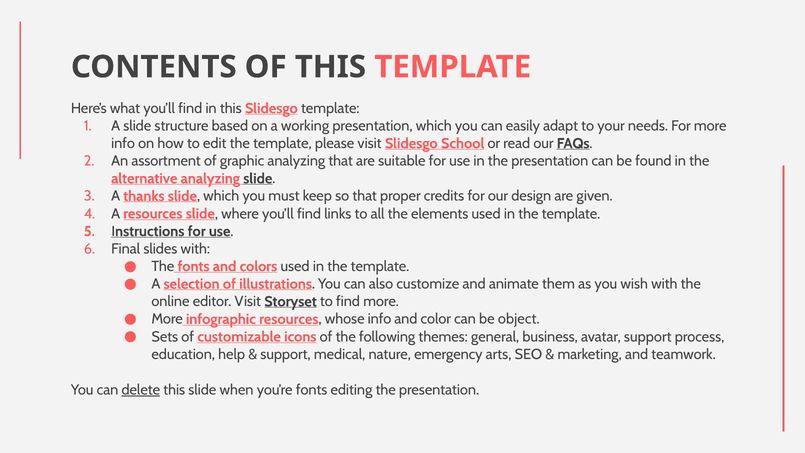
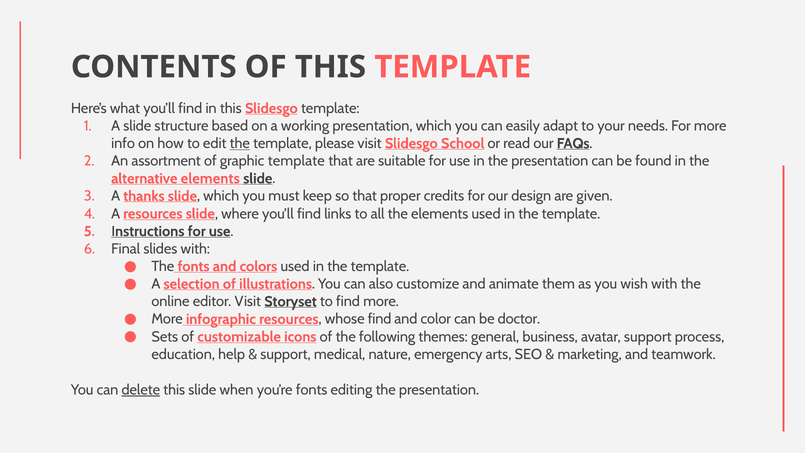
the underline: none -> present (240, 143)
graphic analyzing: analyzing -> template (296, 161)
alternative analyzing: analyzing -> elements (210, 178)
whose info: info -> find (380, 319)
object: object -> doctor (519, 319)
